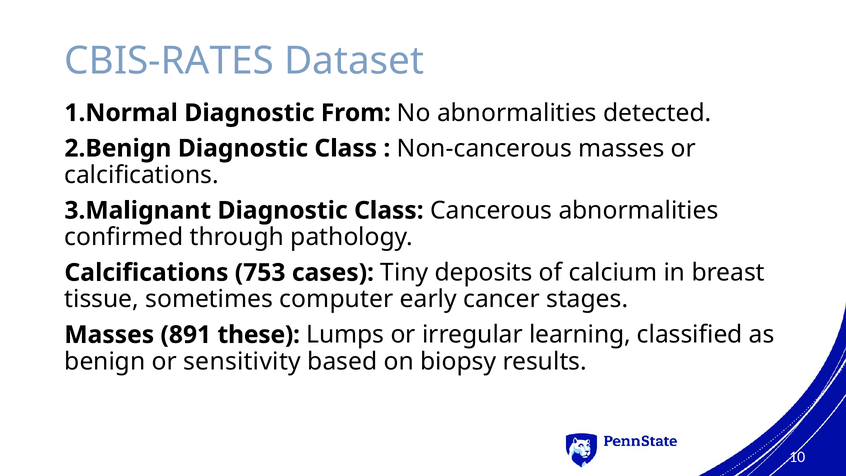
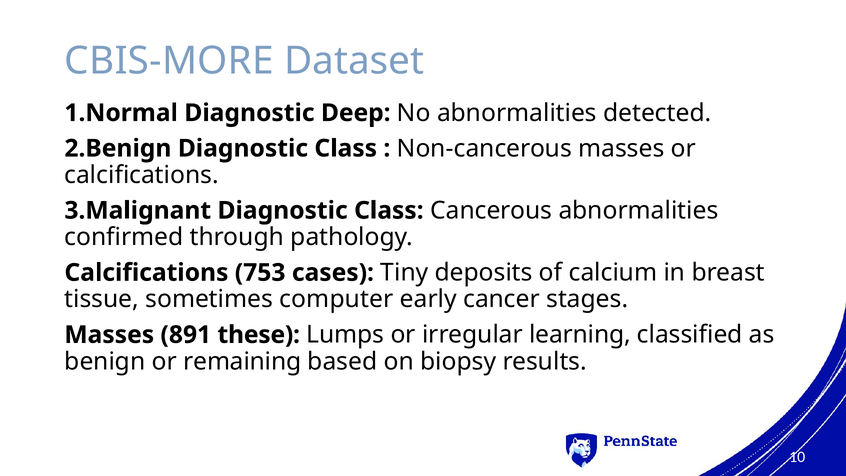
CBIS-RATES: CBIS-RATES -> CBIS-MORE (169, 61)
From: From -> Deep (356, 113)
sensitivity: sensitivity -> remaining (242, 361)
